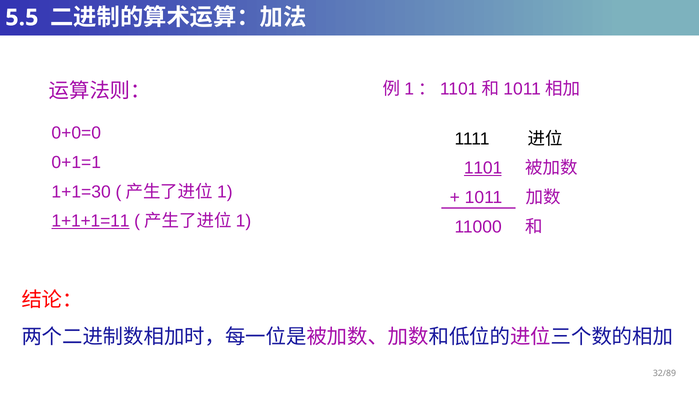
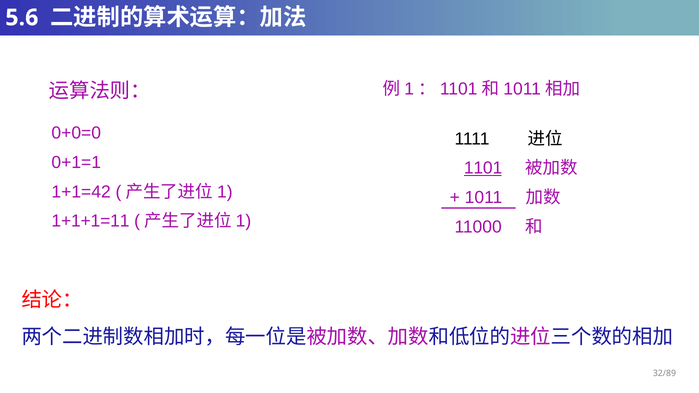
5.5: 5.5 -> 5.6 (22, 18)
1+1=30: 1+1=30 -> 1+1=42 (81, 192)
1+1+1=11 underline: present -> none (90, 221)
